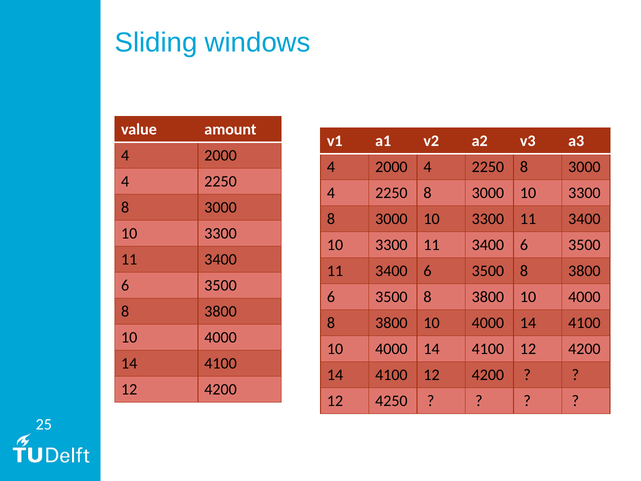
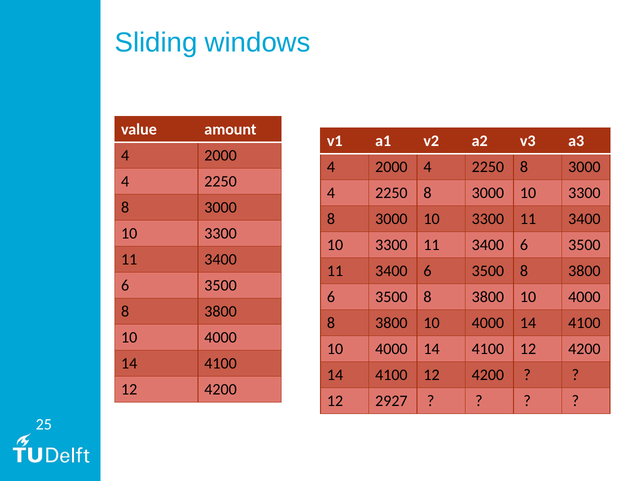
4250: 4250 -> 2927 (391, 401)
